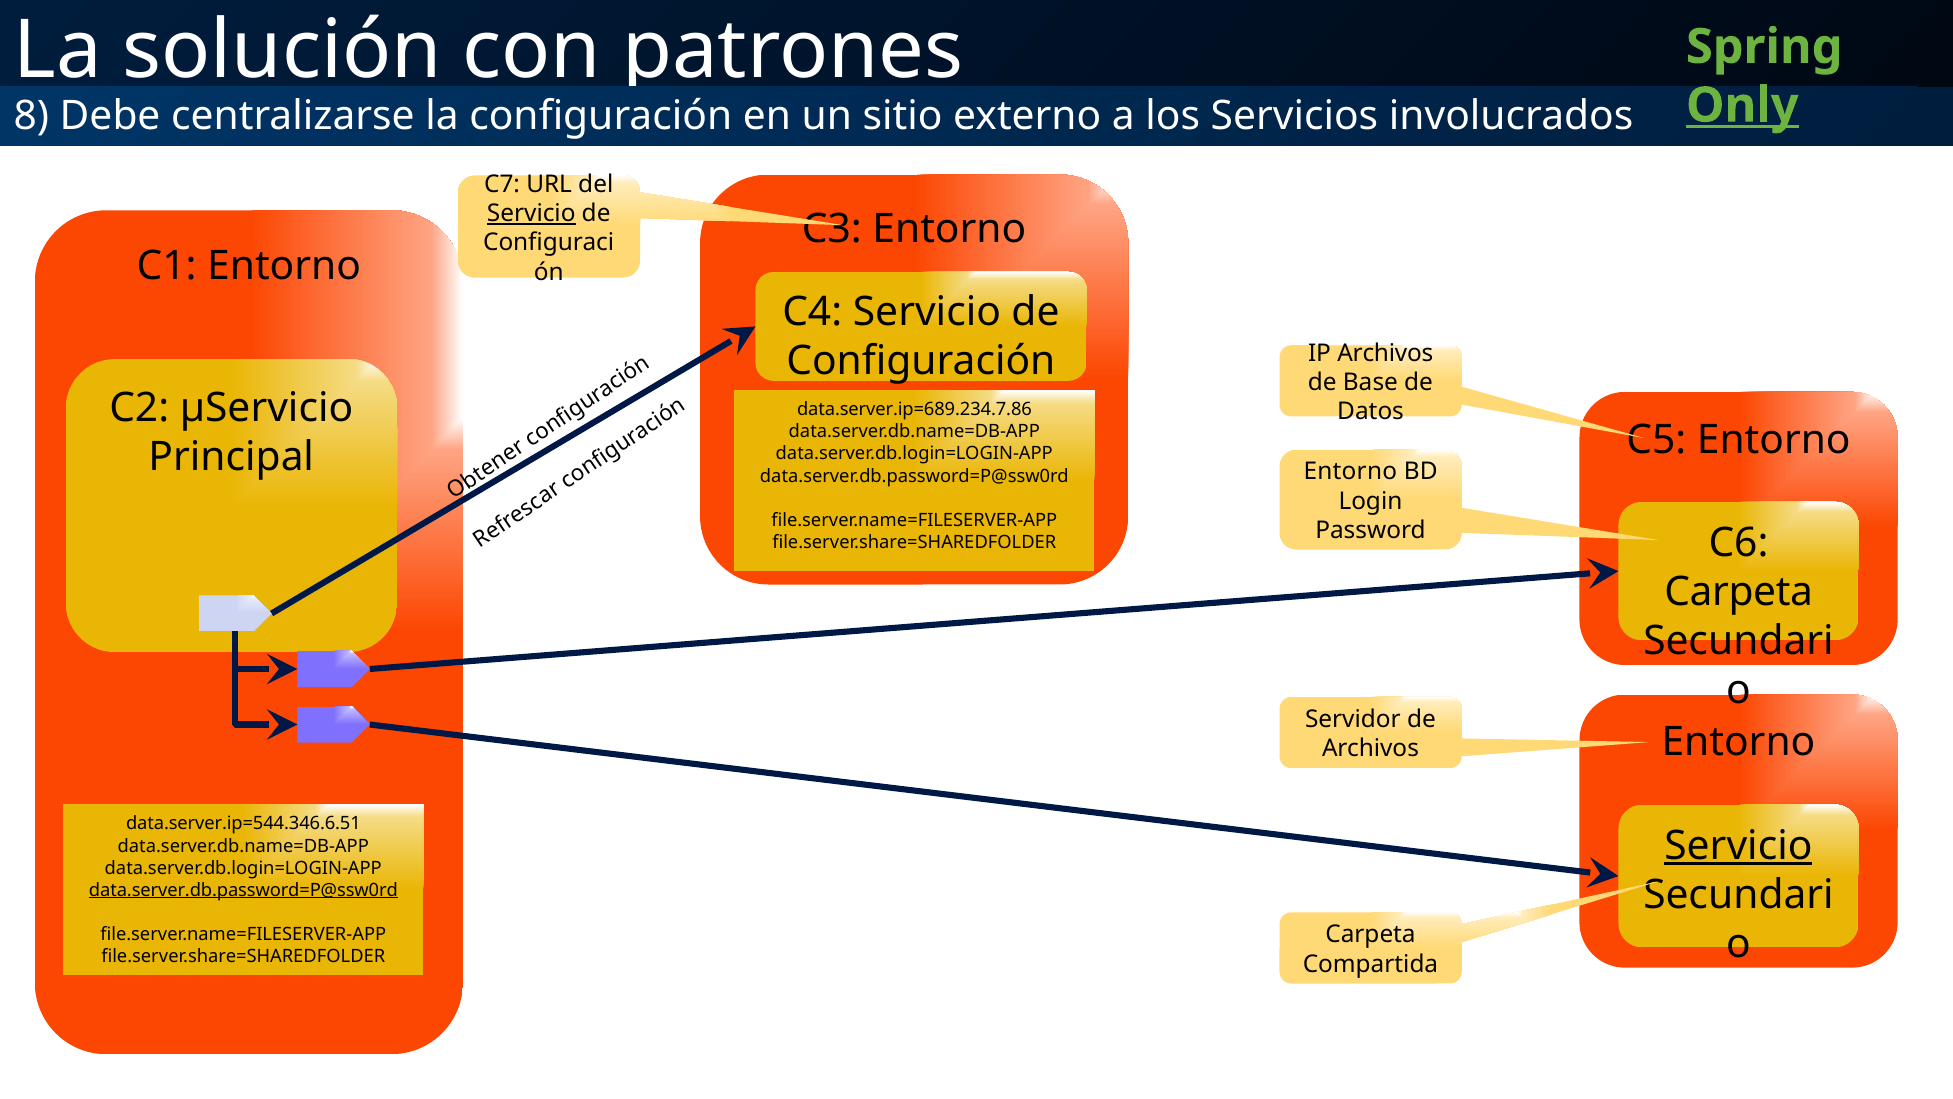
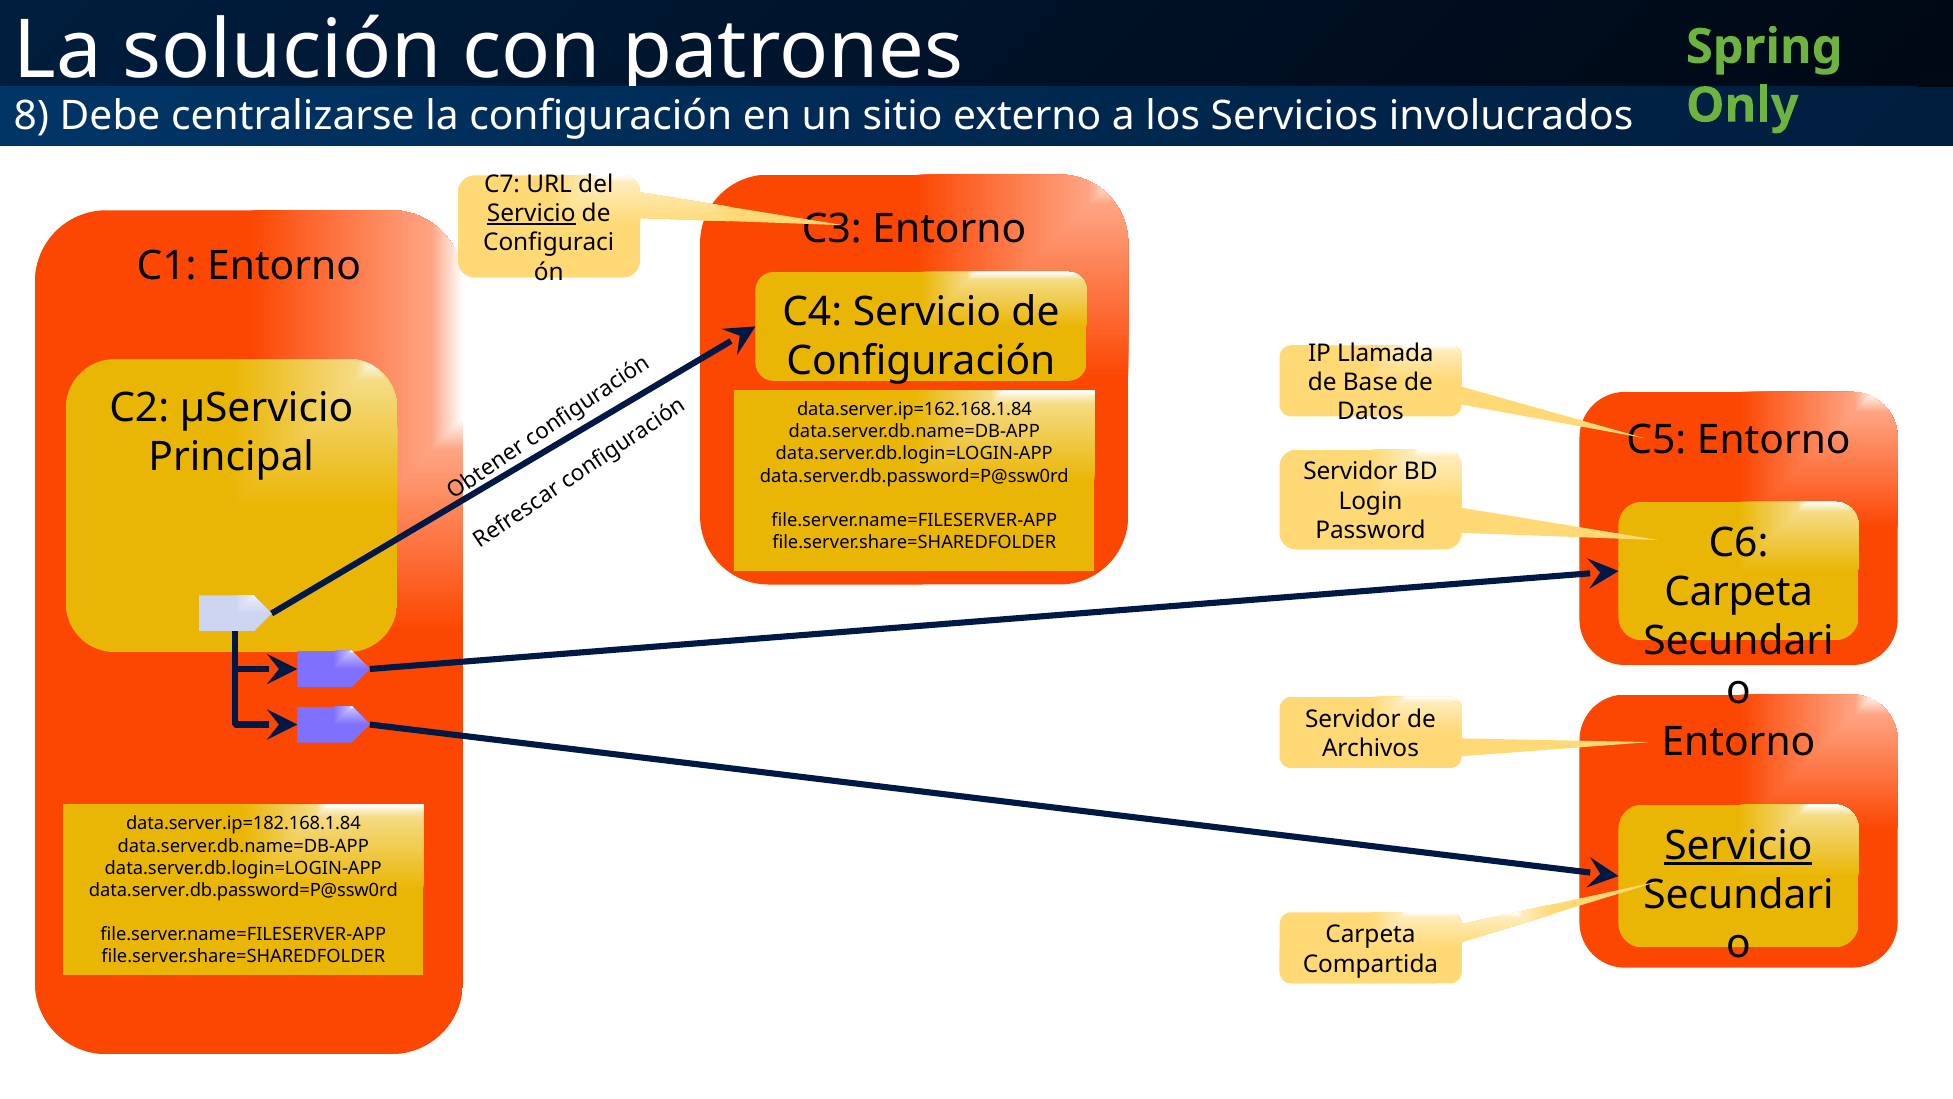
Only underline: present -> none (1742, 105)
IP Archivos: Archivos -> Llamada (1385, 353)
data.server.ip=689.234.7.86: data.server.ip=689.234.7.86 -> data.server.ip=162.168.1.84 (914, 410)
Entorno: Entorno -> Servidor (1351, 472)
data.server.ip=544.346.6.51: data.server.ip=544.346.6.51 -> data.server.ip=182.168.1.84 (243, 824)
data.server.db.password=P@ssw0rd underline: present -> none (243, 890)
